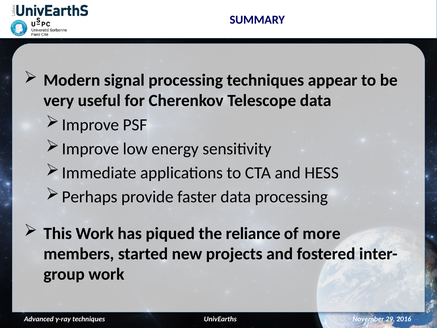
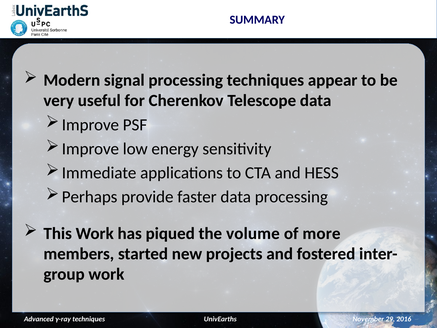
reliance: reliance -> volume (253, 233)
